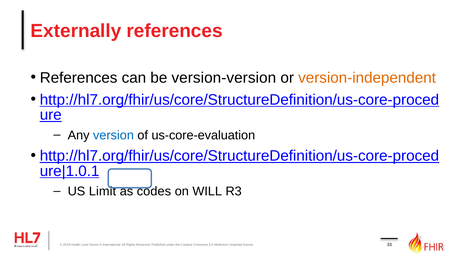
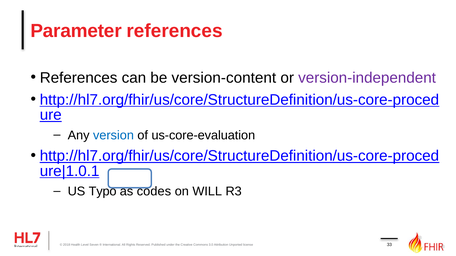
Externally: Externally -> Parameter (76, 31)
version-version: version-version -> version-content (224, 78)
version-independent colour: orange -> purple (367, 78)
Limit: Limit -> Typo (103, 192)
